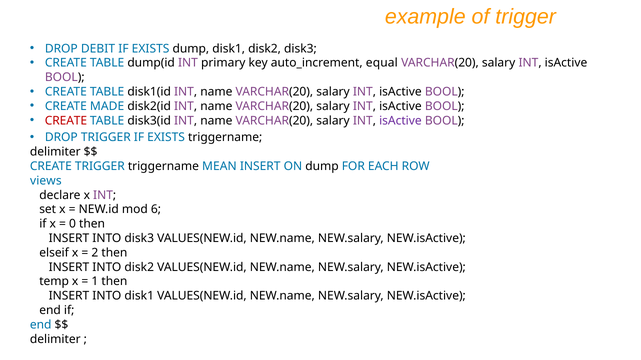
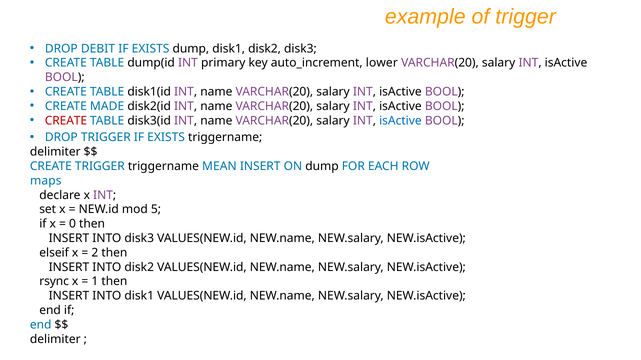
equal: equal -> lower (382, 63)
isActive colour: purple -> blue (400, 121)
views: views -> maps (46, 181)
6: 6 -> 5 (156, 210)
temp: temp -> rsync (54, 282)
